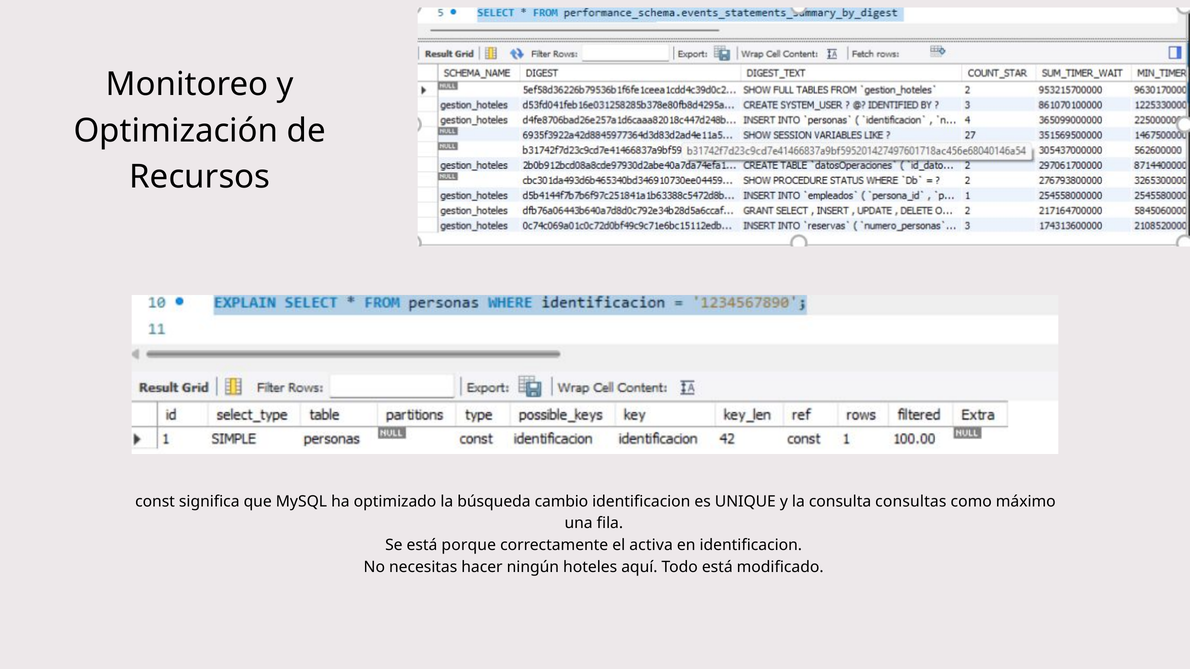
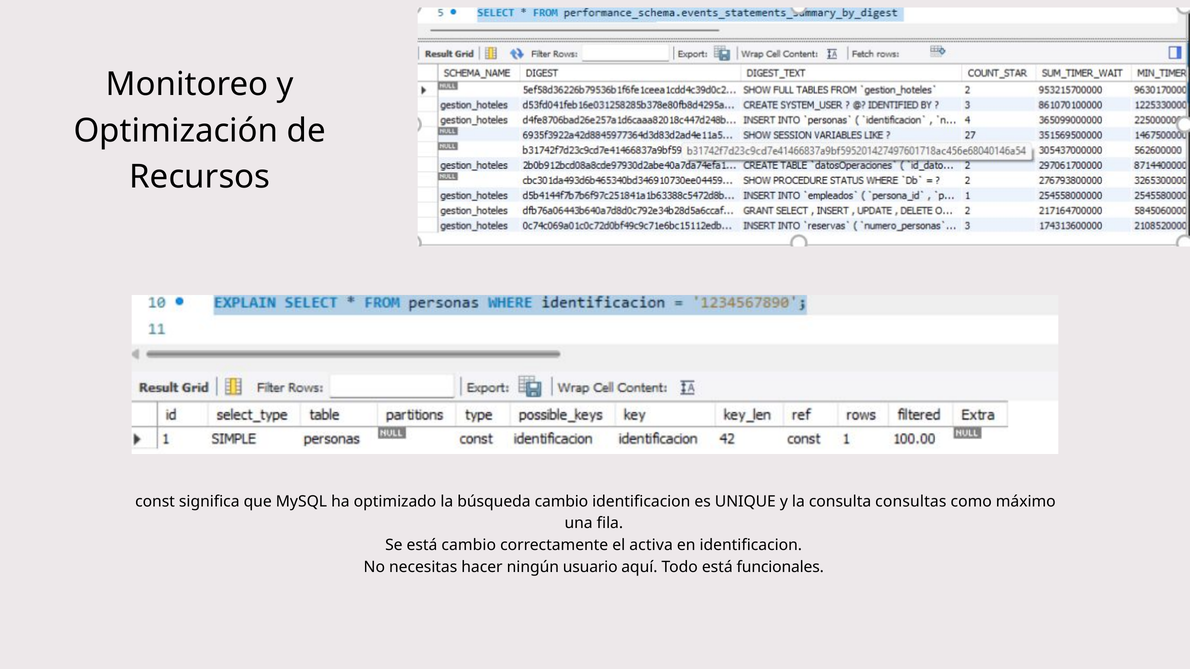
está porque: porque -> cambio (469, 546)
hoteles: hoteles -> usuario (590, 568)
modificado: modificado -> funcionales (780, 568)
